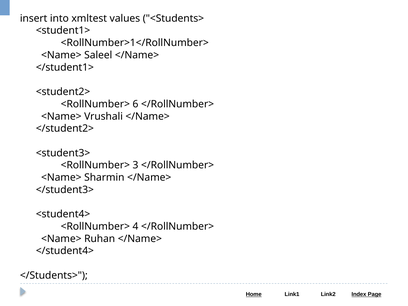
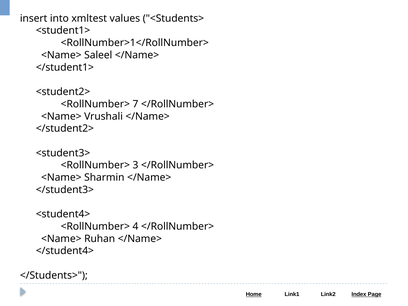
6: 6 -> 7 (135, 104)
